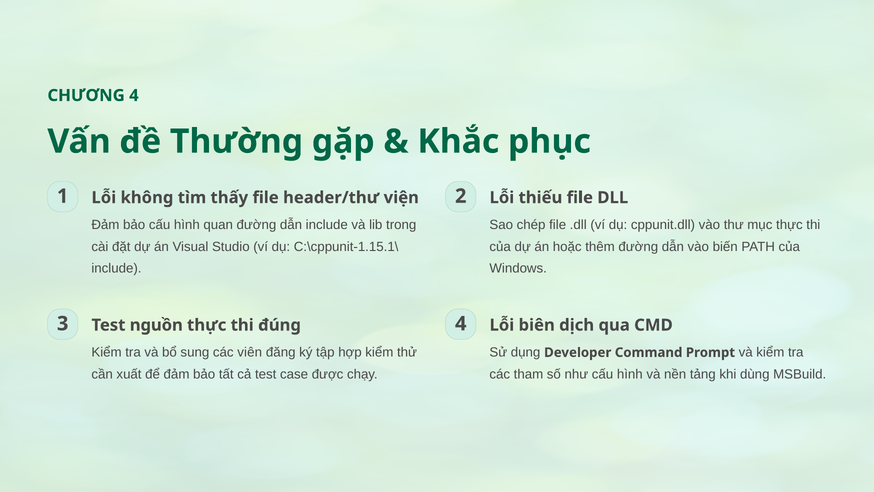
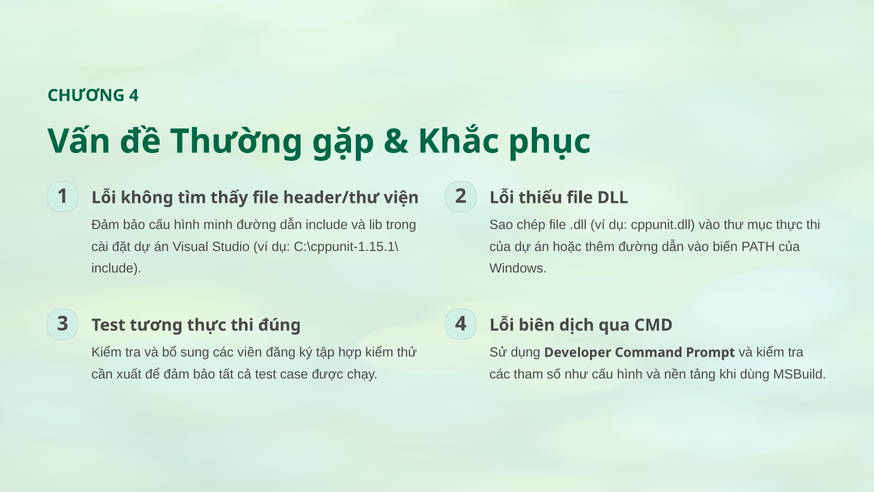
quan: quan -> minh (218, 225)
nguồn: nguồn -> tương (156, 325)
